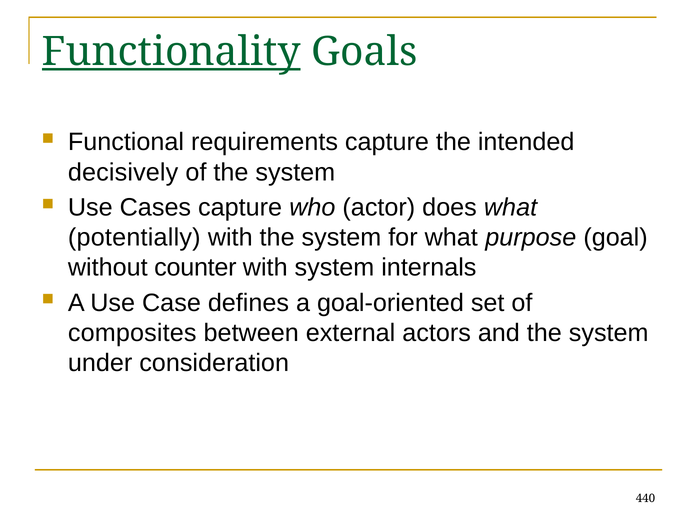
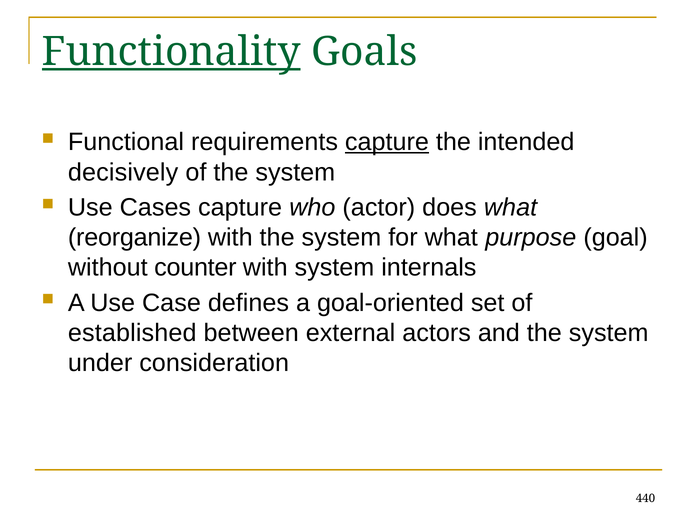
capture underline: none -> present (387, 142)
potentially: potentially -> reorganize (135, 238)
composites: composites -> established (132, 333)
